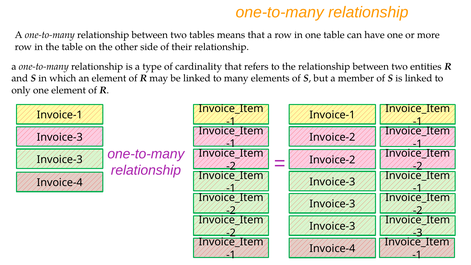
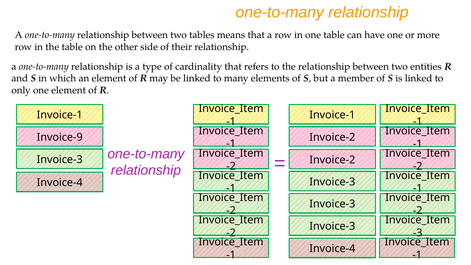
Invoice-3: Invoice-3 -> Invoice-9 (60, 137)
